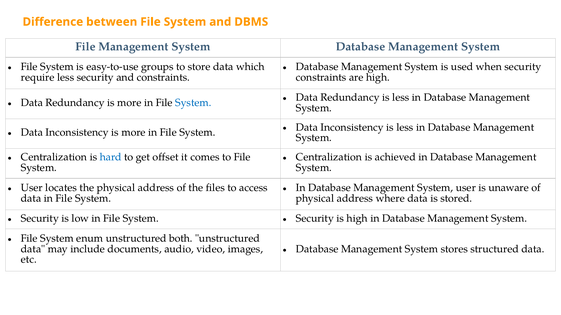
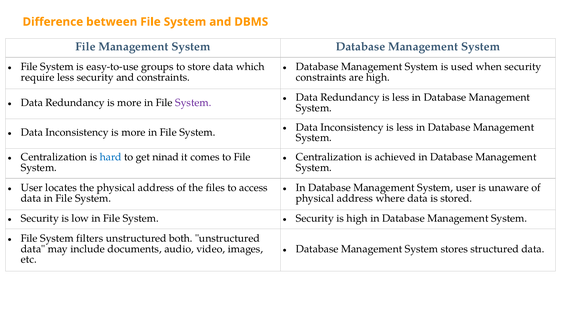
System colour: blue -> purple (193, 103)
offset: offset -> ninad (166, 157)
enum: enum -> filters (90, 239)
